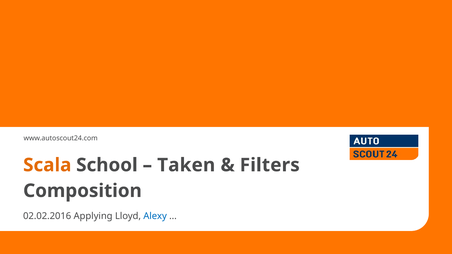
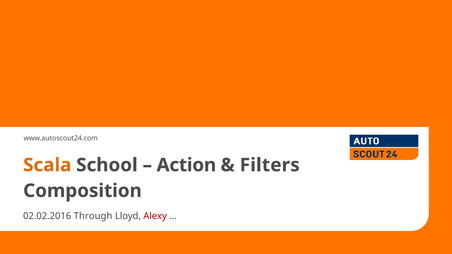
Taken: Taken -> Action (186, 165)
Applying: Applying -> Through (93, 216)
Alexy colour: blue -> red (155, 216)
